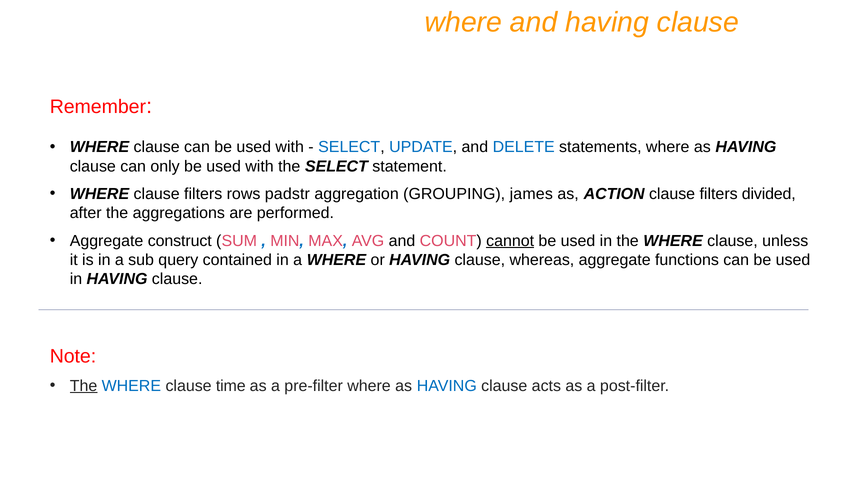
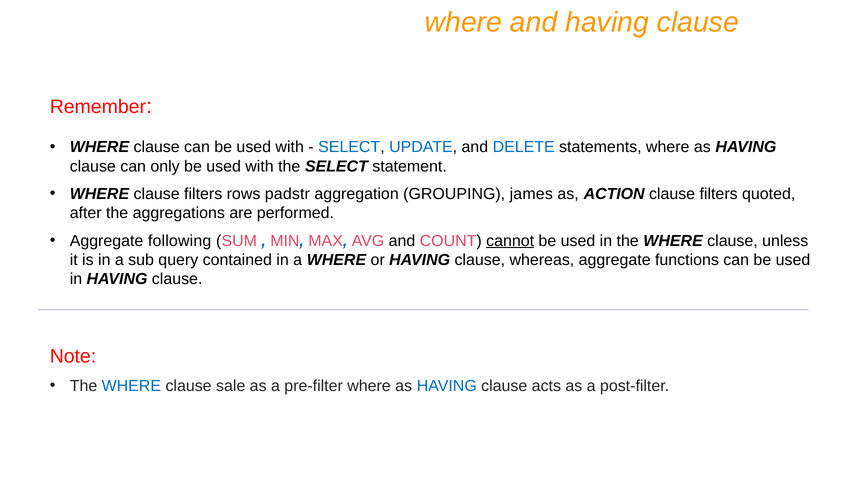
divided: divided -> quoted (769, 194)
construct: construct -> following (180, 241)
The underline: present -> none (84, 386)
time: time -> sale (231, 386)
